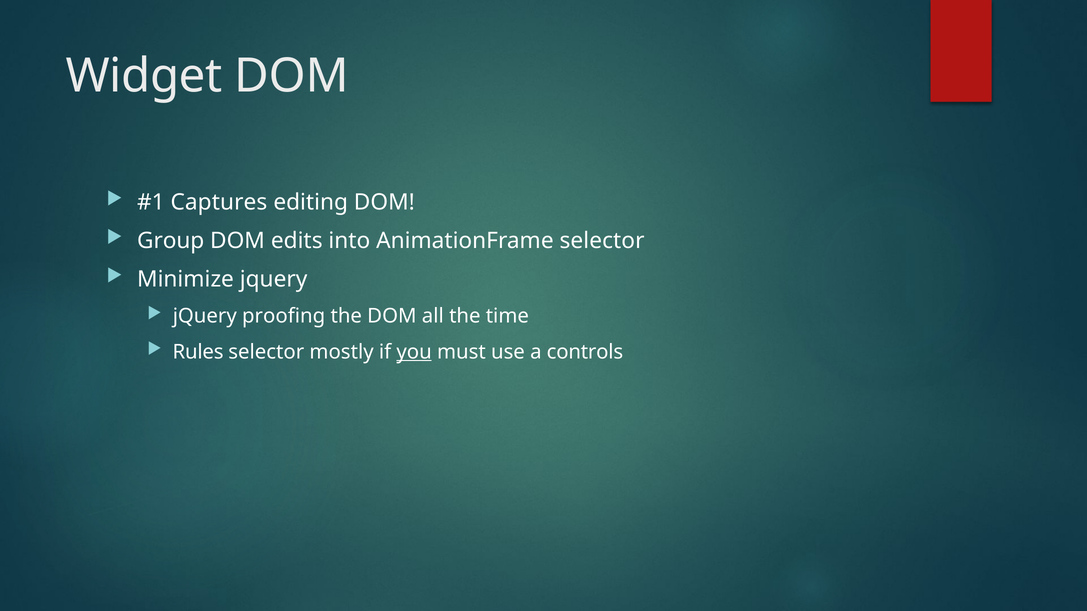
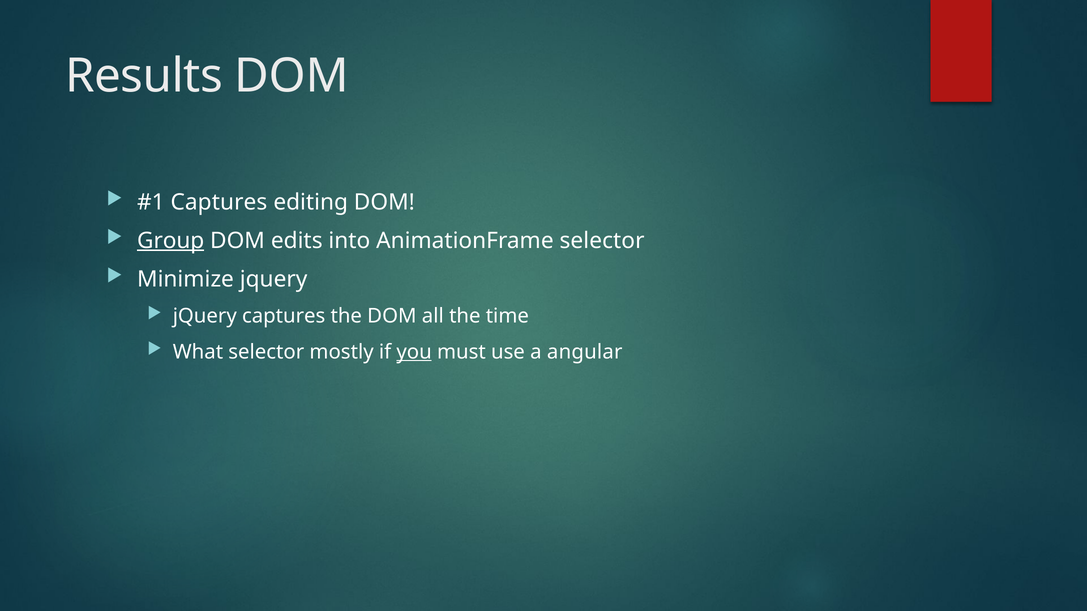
Widget: Widget -> Results (144, 76)
Group underline: none -> present (171, 241)
jQuery proofing: proofing -> captures (284, 316)
Rules: Rules -> What (198, 352)
controls: controls -> angular (585, 352)
